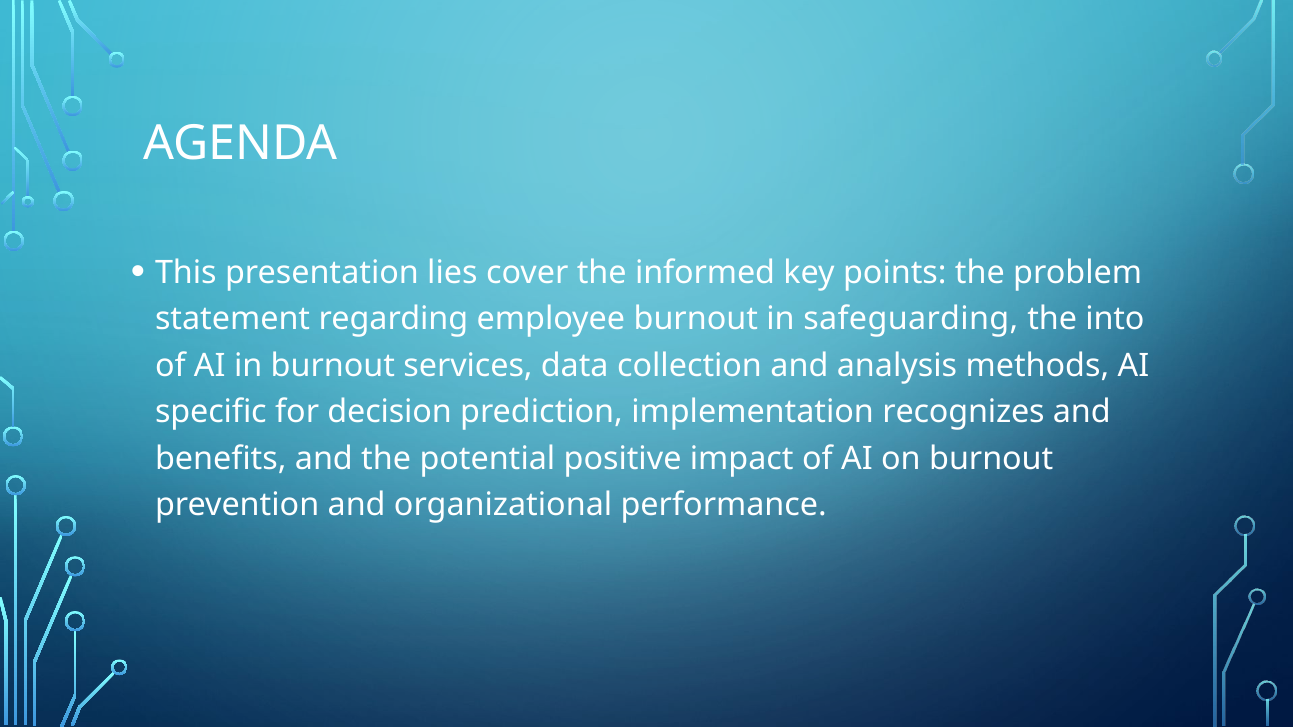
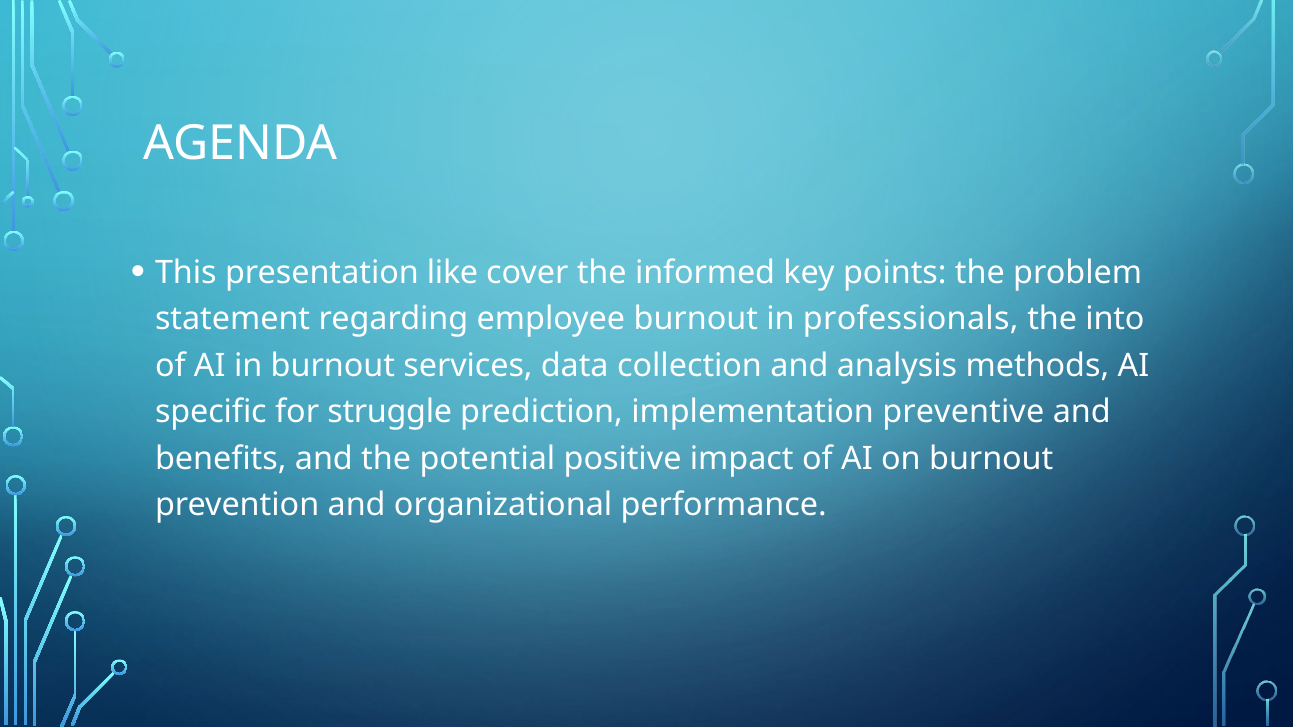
lies: lies -> like (453, 273)
safeguarding: safeguarding -> professionals (911, 319)
decision: decision -> struggle (390, 412)
recognizes: recognizes -> preventive (963, 412)
